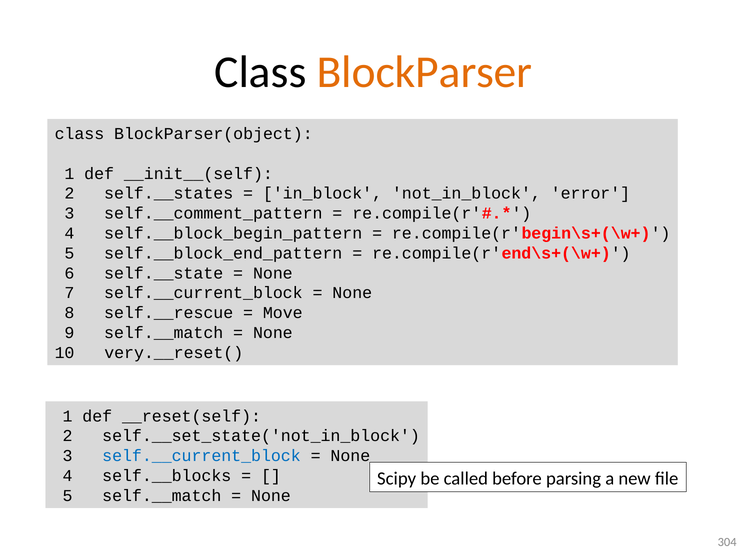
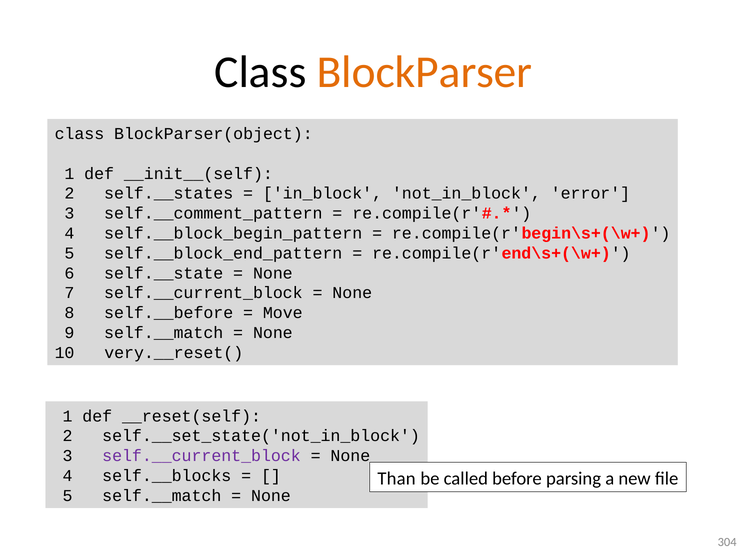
self.__rescue: self.__rescue -> self.__before (169, 313)
self.__current_block colour: blue -> purple (201, 456)
Scipy: Scipy -> Than (397, 479)
